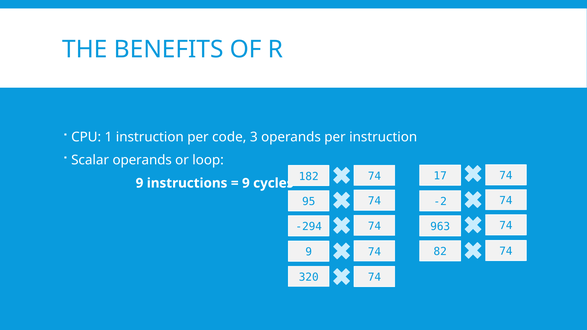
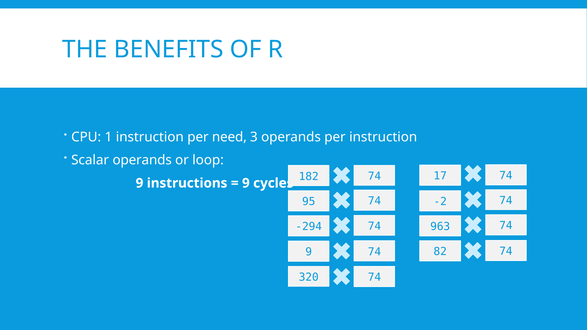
code: code -> need (229, 137)
